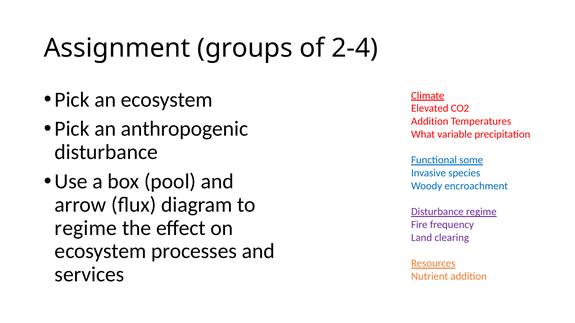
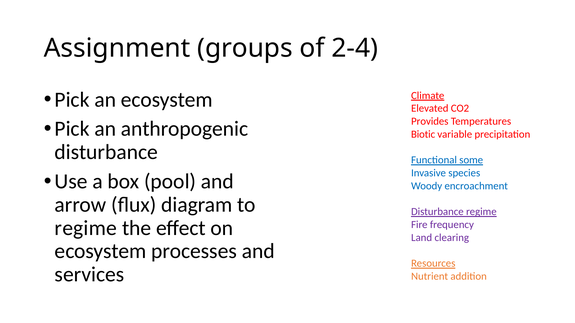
Addition: Addition -> Provides (430, 121)
What: What -> Biotic (423, 134)
